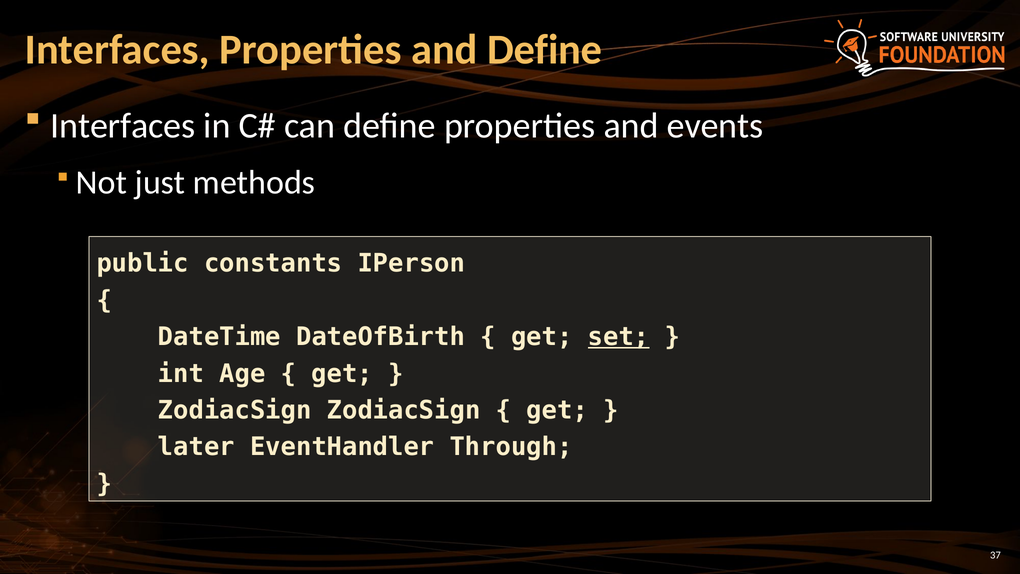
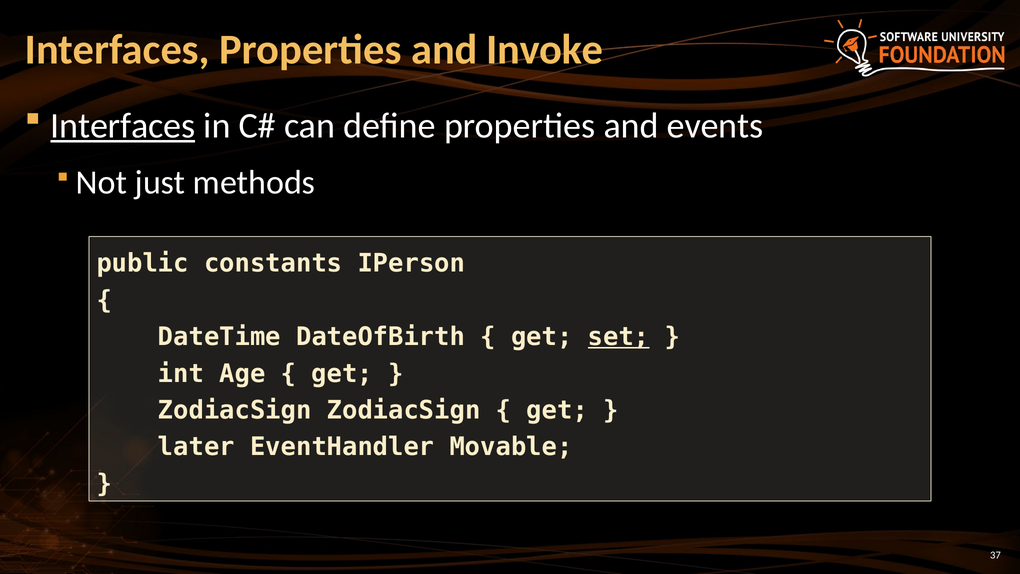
and Define: Define -> Invoke (545, 50)
Interfaces underline: none -> present (123, 126)
Through: Through -> Movable (511, 447)
